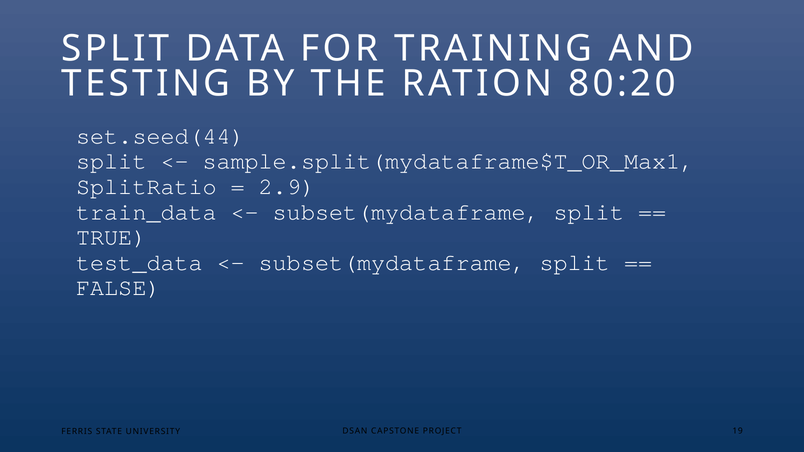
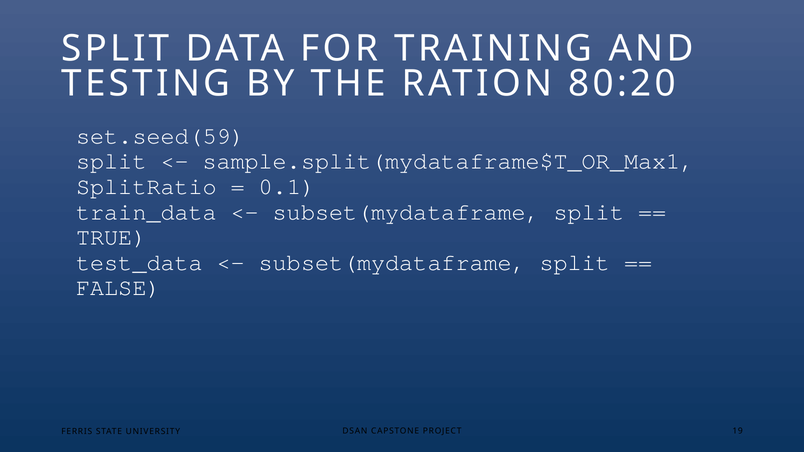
set.seed(44: set.seed(44 -> set.seed(59 (161, 136)
2.9: 2.9 -> 0.1 (287, 187)
